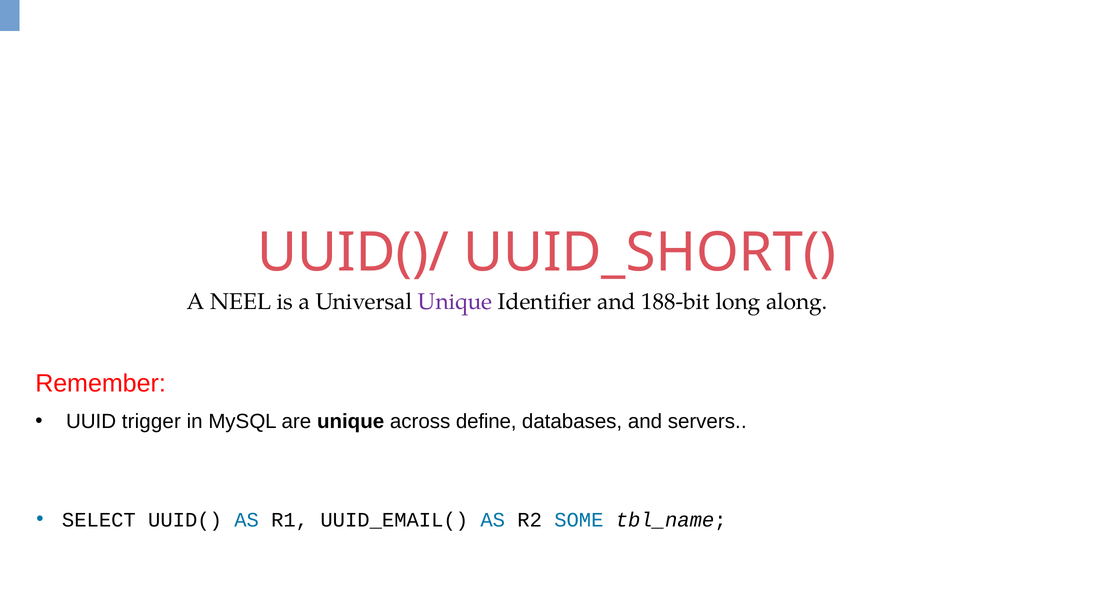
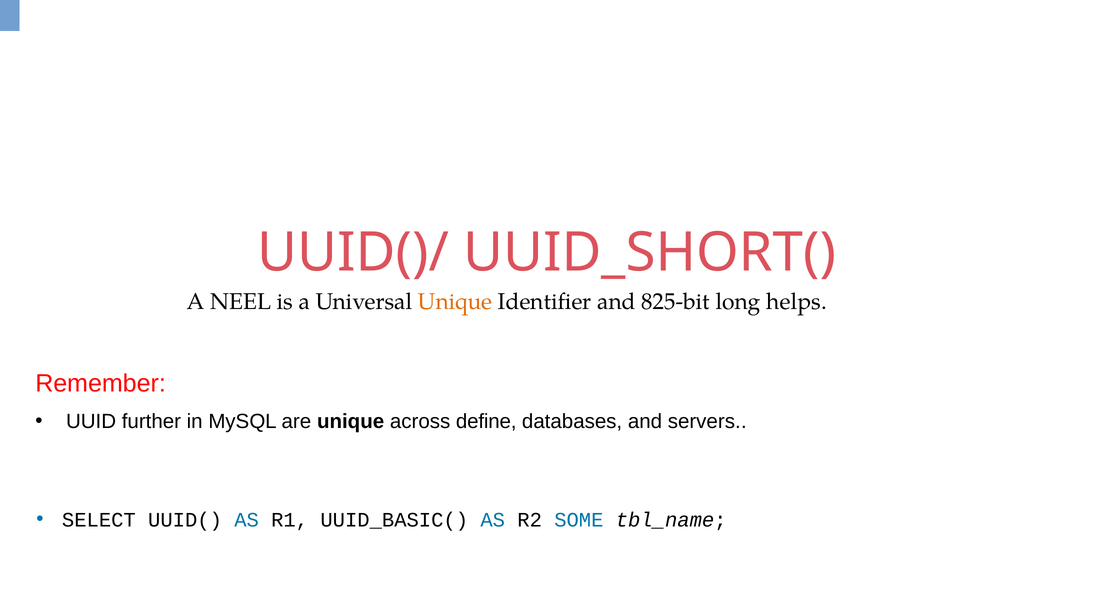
Unique colour: purple -> orange (455, 302)
188-bit: 188-bit -> 825-bit (676, 302)
along: along -> helps (797, 302)
trigger: trigger -> further (151, 421)
UUID_EMAIL(: UUID_EMAIL( -> UUID_BASIC( (394, 519)
